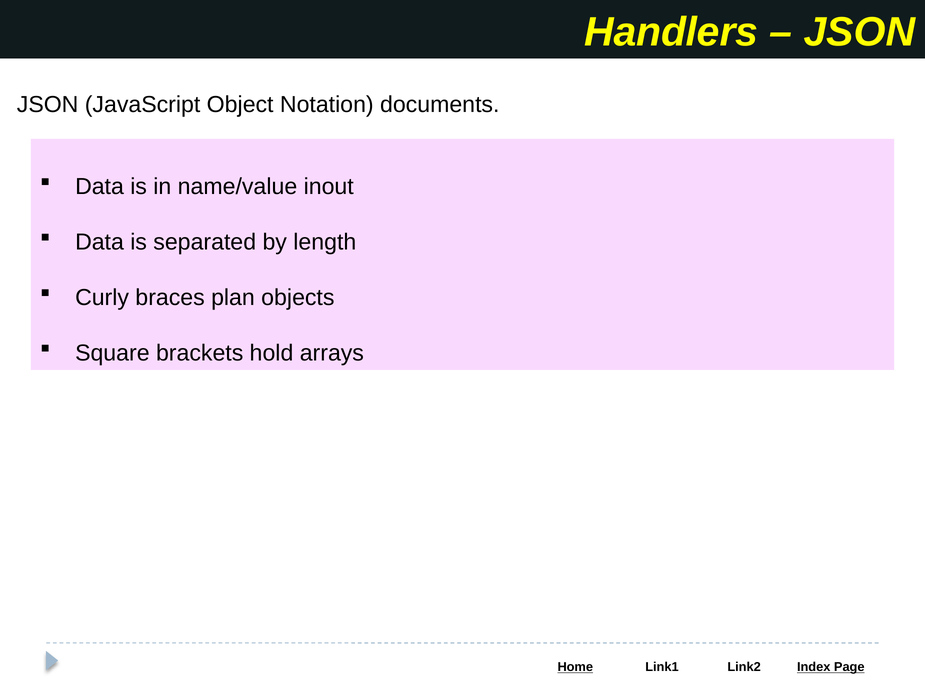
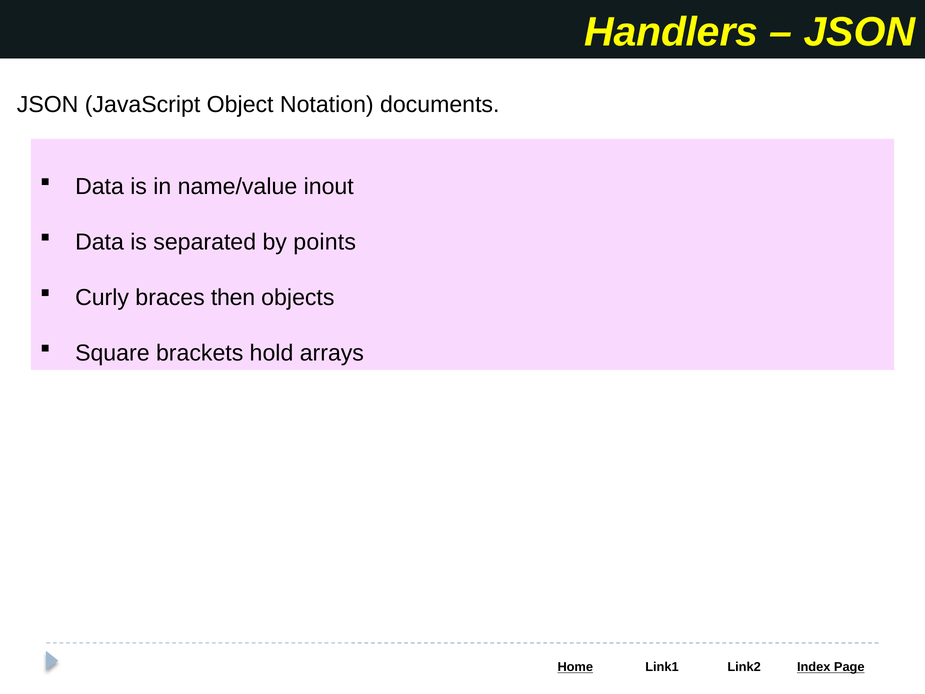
length: length -> points (325, 242)
plan: plan -> then (233, 298)
